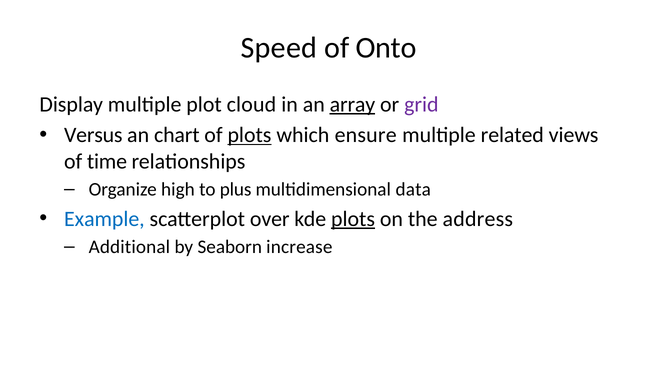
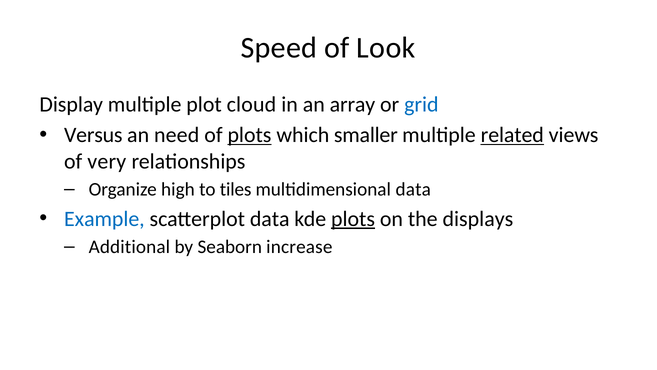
Onto: Onto -> Look (386, 48)
array underline: present -> none (352, 104)
grid colour: purple -> blue (421, 104)
chart: chart -> need (177, 135)
ensure: ensure -> smaller (366, 135)
related underline: none -> present (512, 135)
time: time -> very (107, 161)
plus: plus -> tiles (236, 189)
scatterplot over: over -> data (270, 219)
address: address -> displays (478, 219)
